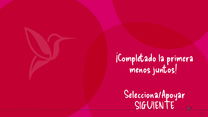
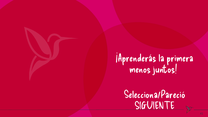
¡Completado: ¡Completado -> ¡Aprenderás (136, 58)
Selecciona/Apoyar: Selecciona/Apoyar -> Selecciona/Pareció (155, 95)
